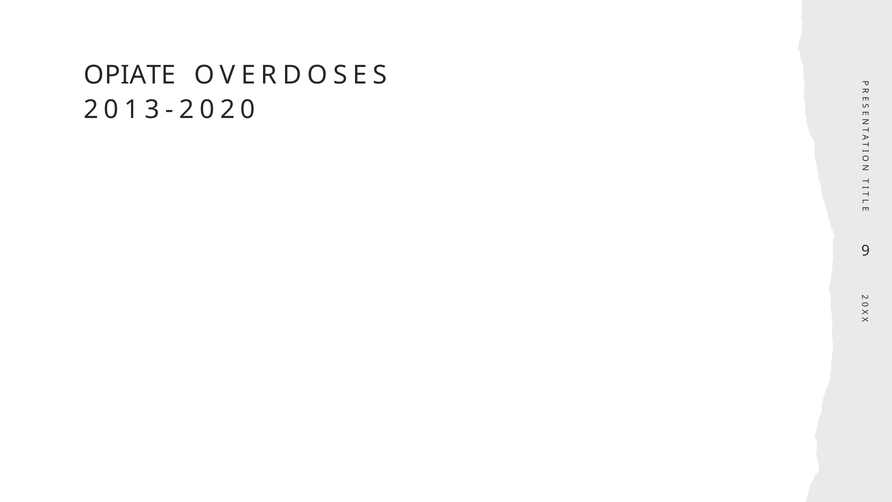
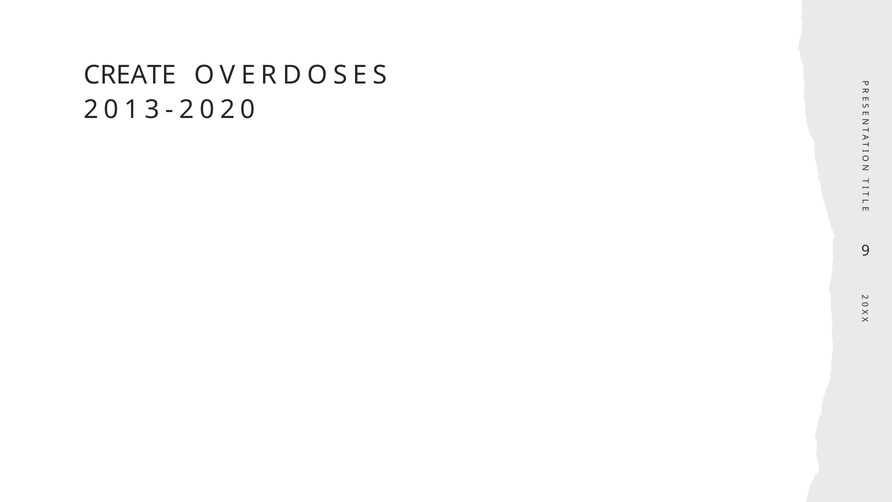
OPIATE: OPIATE -> CREATE (130, 75)
